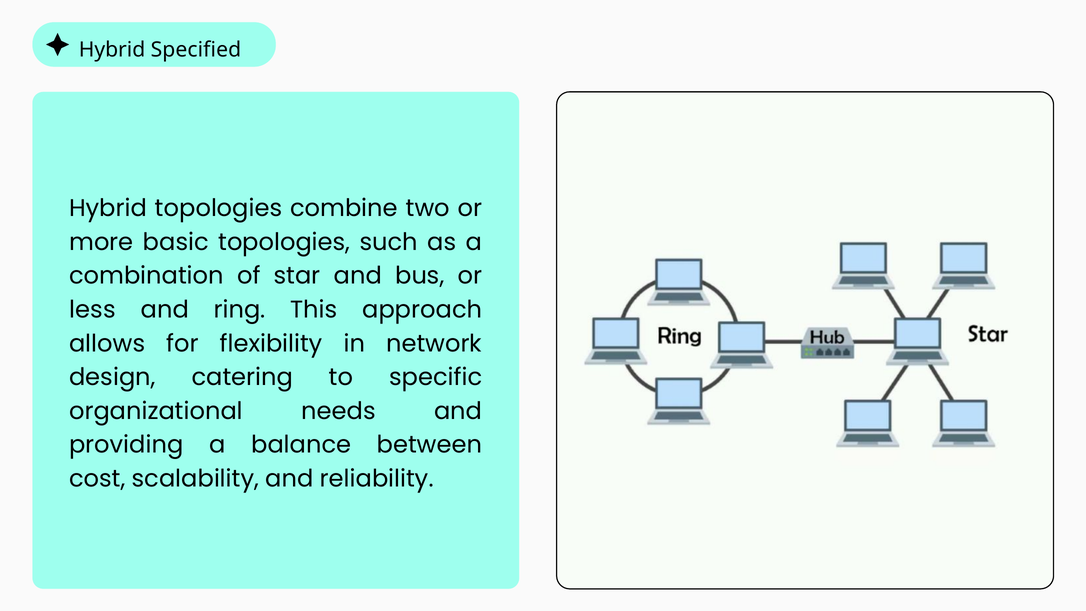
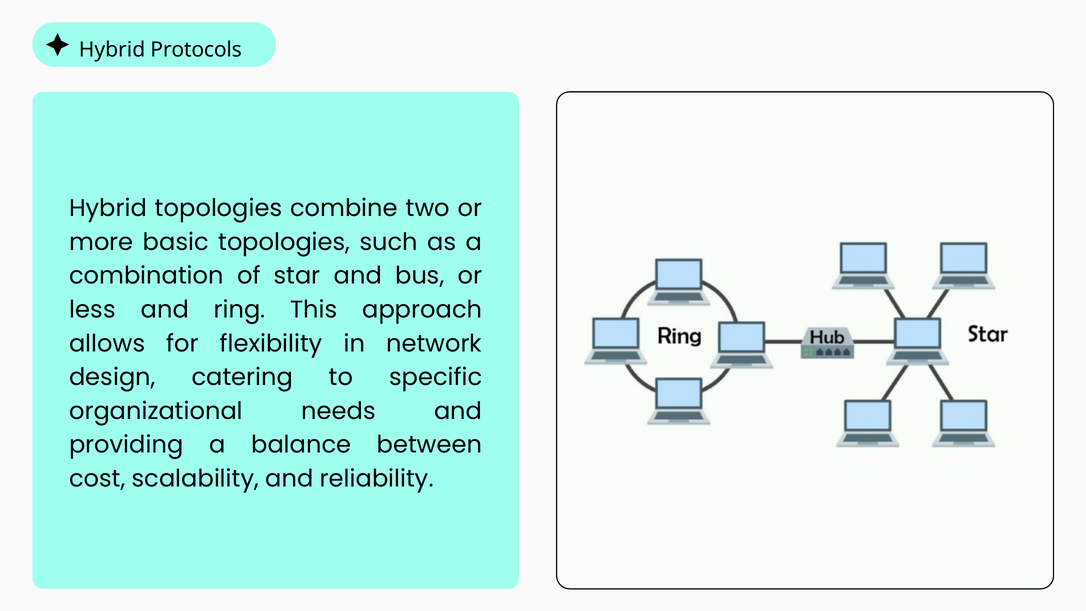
Specified: Specified -> Protocols (196, 50)
